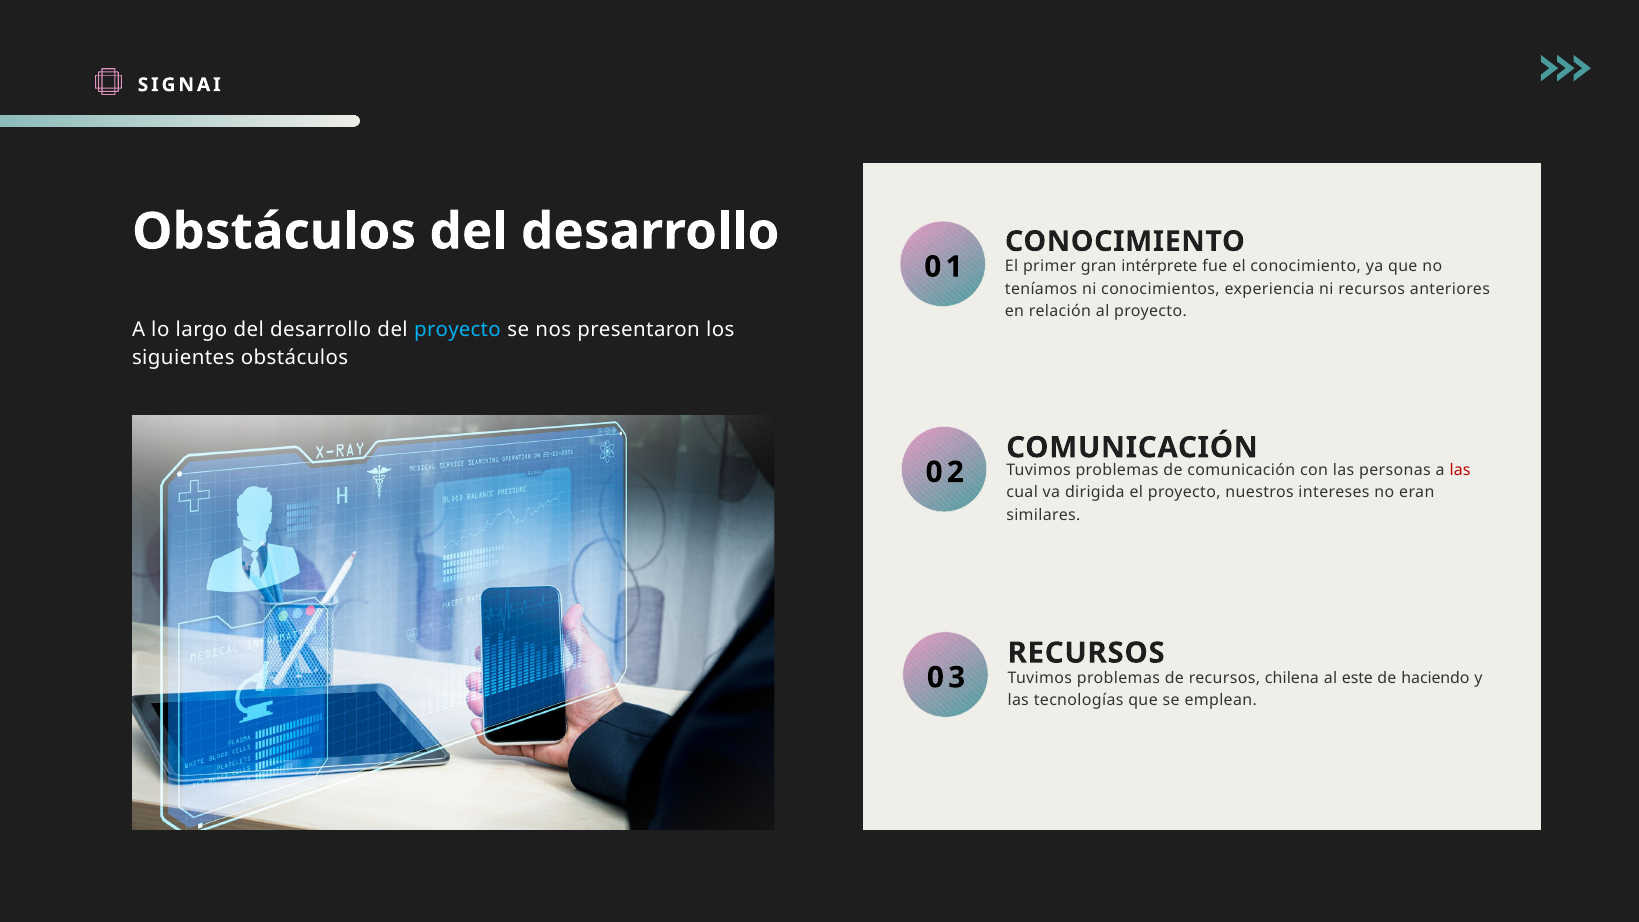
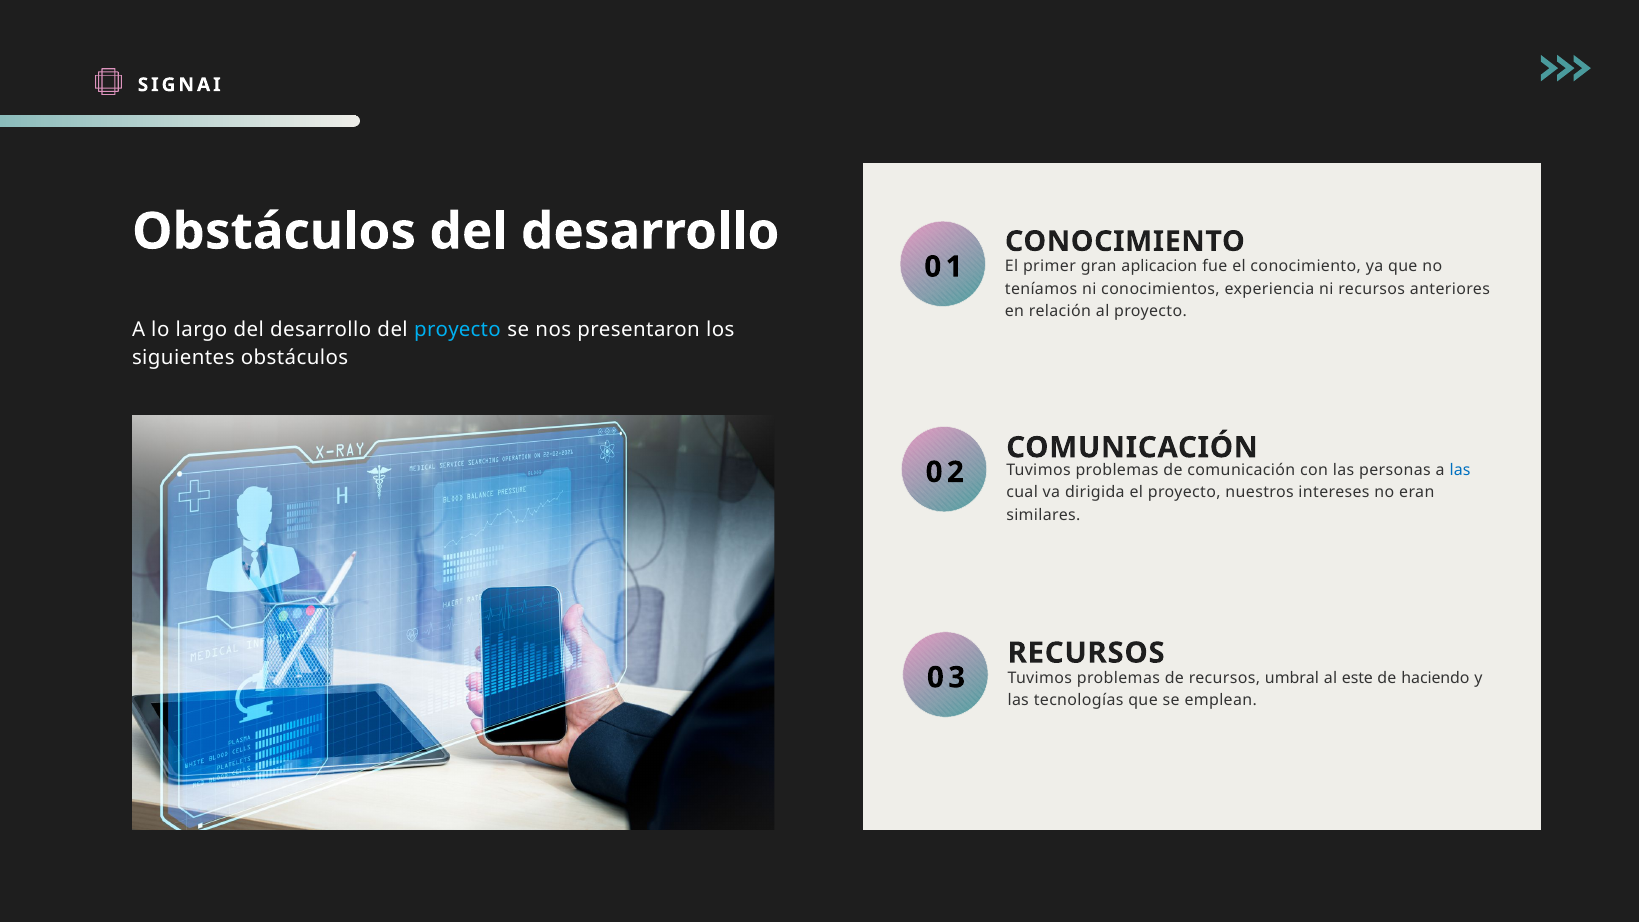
intérprete: intérprete -> aplicacion (1159, 267)
las colour: red -> blue (1460, 470)
chilena: chilena -> umbral (1292, 678)
